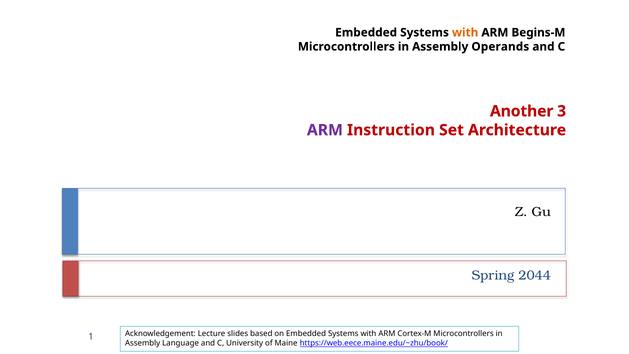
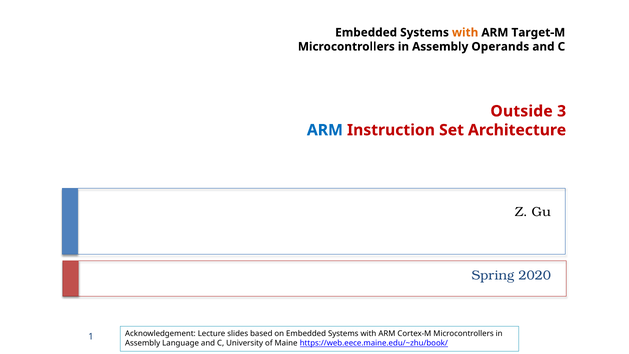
Begins-M: Begins-M -> Target-M (538, 32)
Another: Another -> Outside (522, 111)
ARM colour: purple -> blue (325, 130)
2044: 2044 -> 2020 (535, 275)
